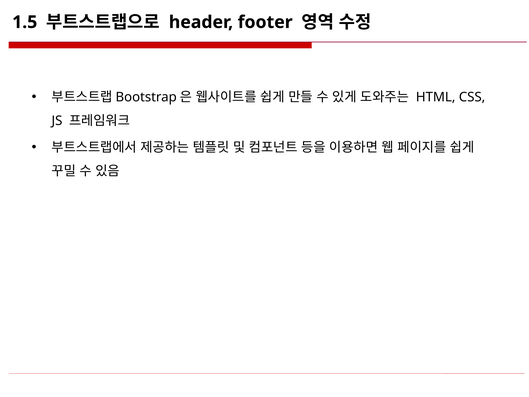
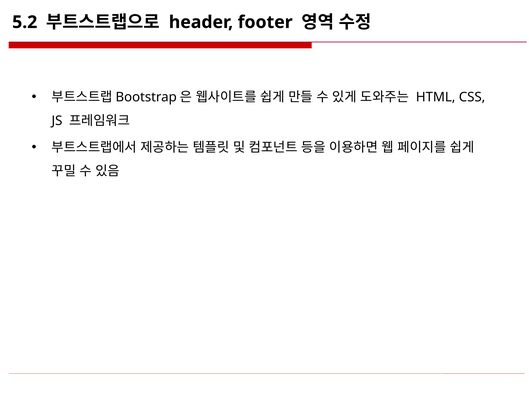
1.5: 1.5 -> 5.2 (25, 22)
